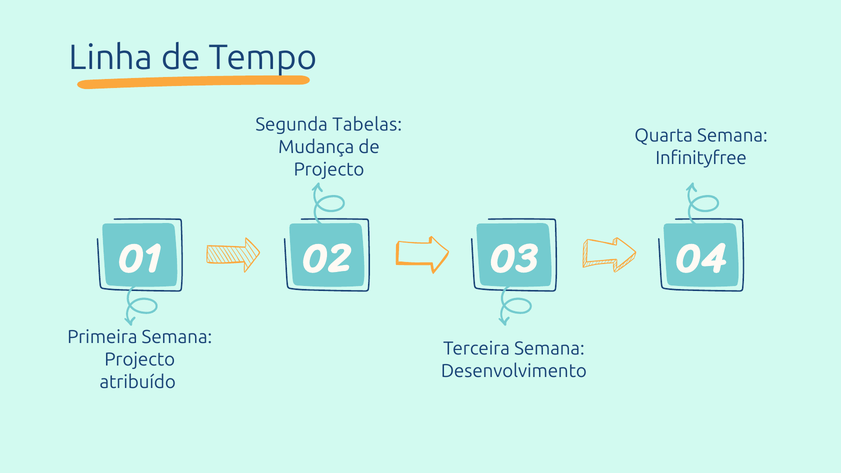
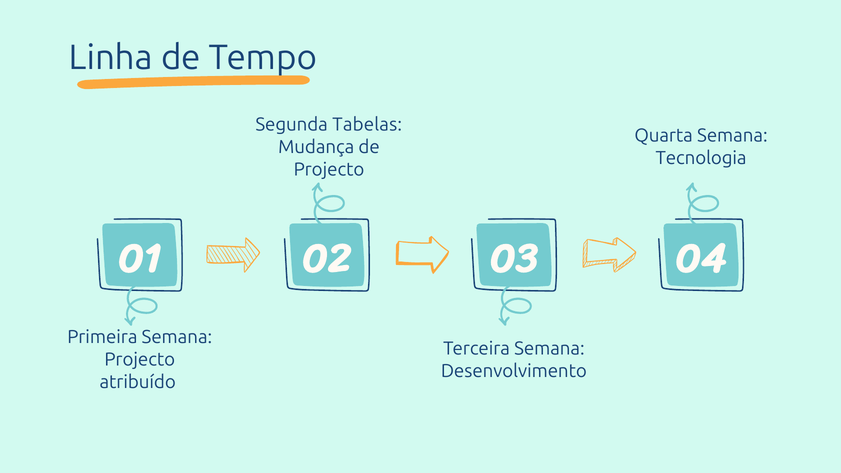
Infinityfree: Infinityfree -> Tecnologia (701, 158)
